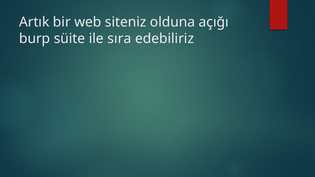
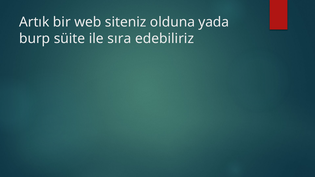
açığı: açığı -> yada (214, 22)
